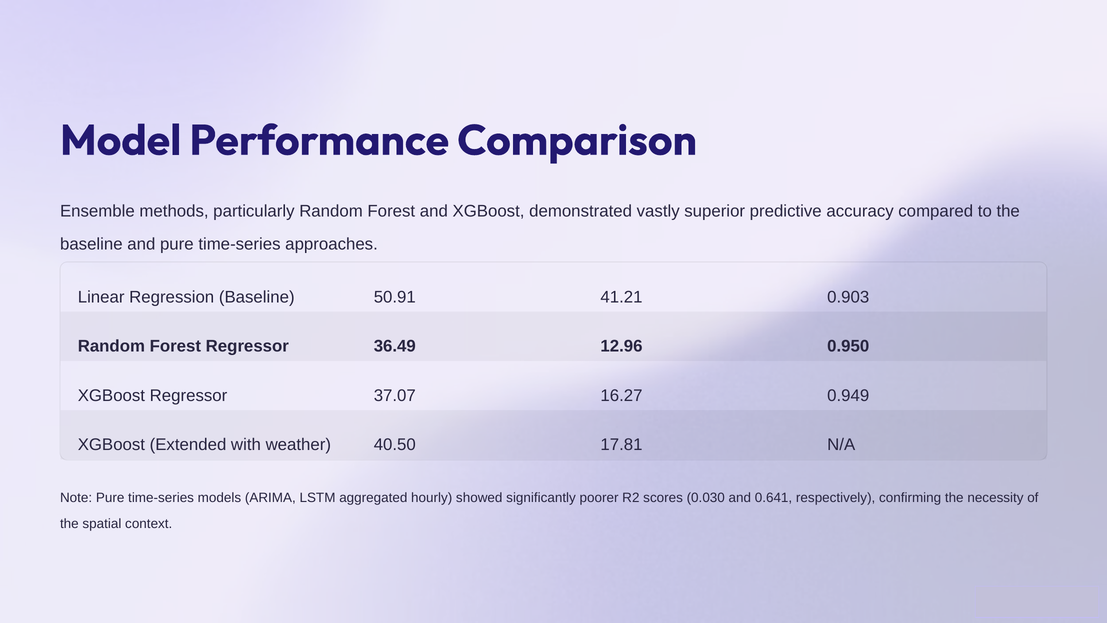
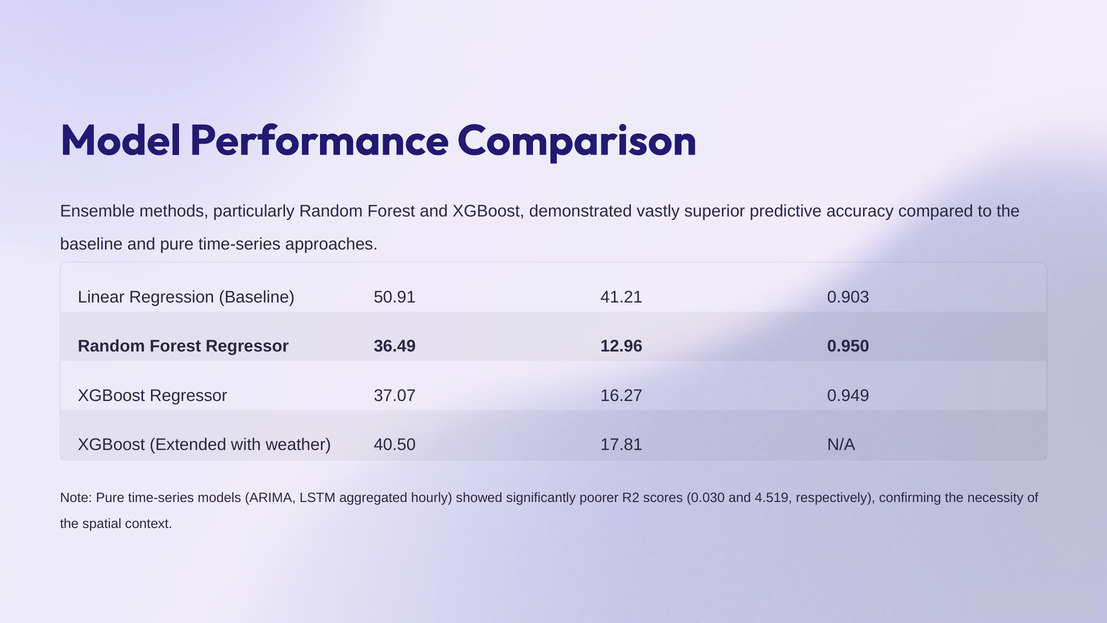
0.641: 0.641 -> 4.519 (774, 498)
